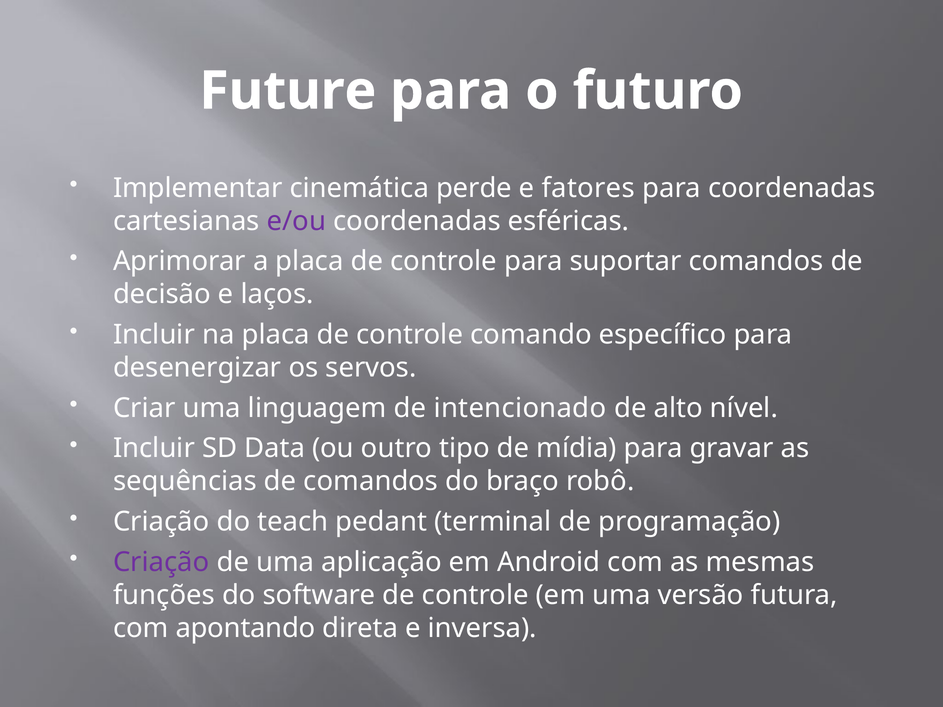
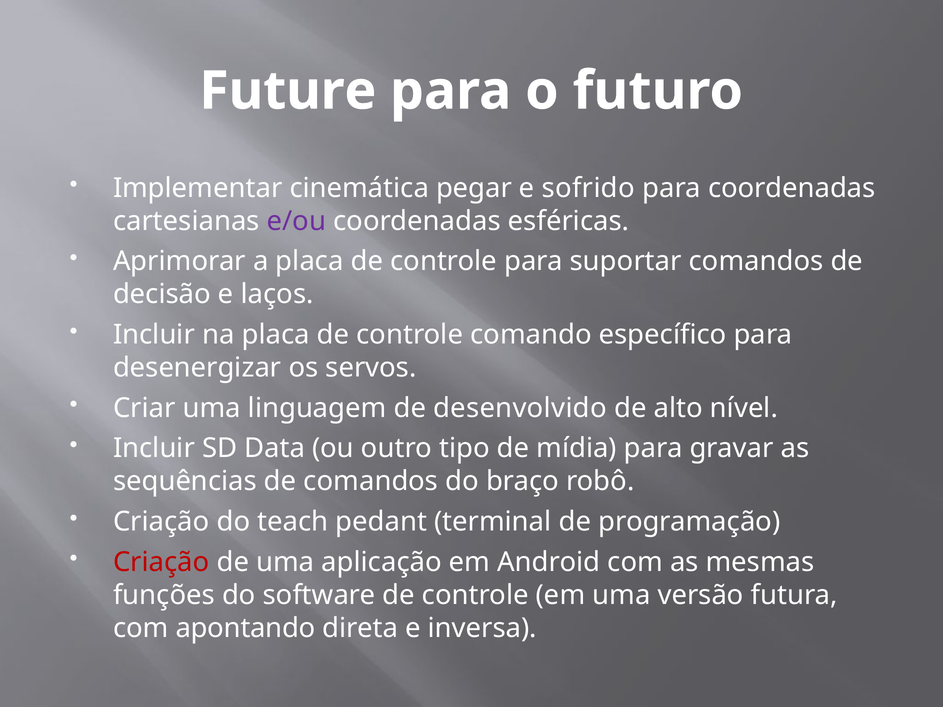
perde: perde -> pegar (474, 188)
fatores: fatores -> sofrido (588, 188)
intencionado: intencionado -> desenvolvido (520, 408)
Criação colour: purple -> red (161, 562)
